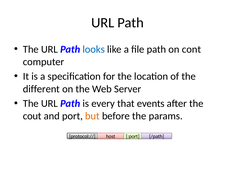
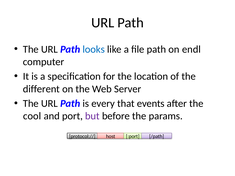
cont: cont -> endl (191, 49)
cout: cout -> cool (32, 116)
but colour: orange -> purple (92, 116)
